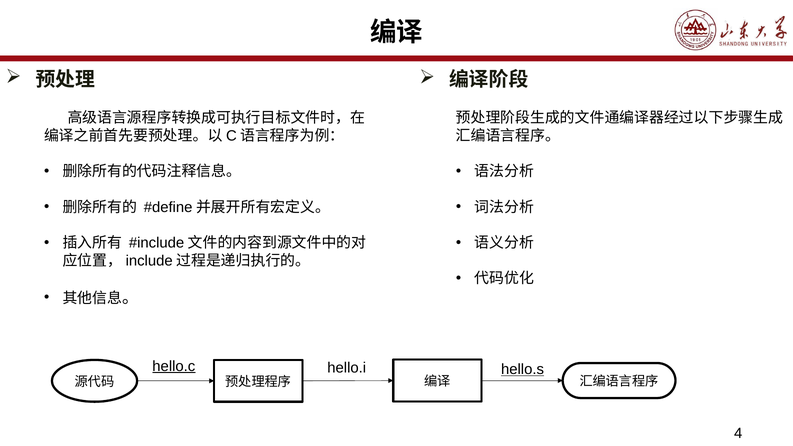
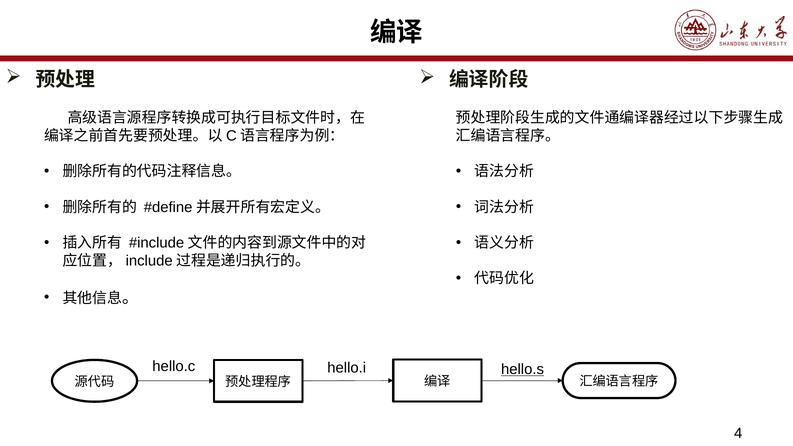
hello.c underline: present -> none (174, 366)
